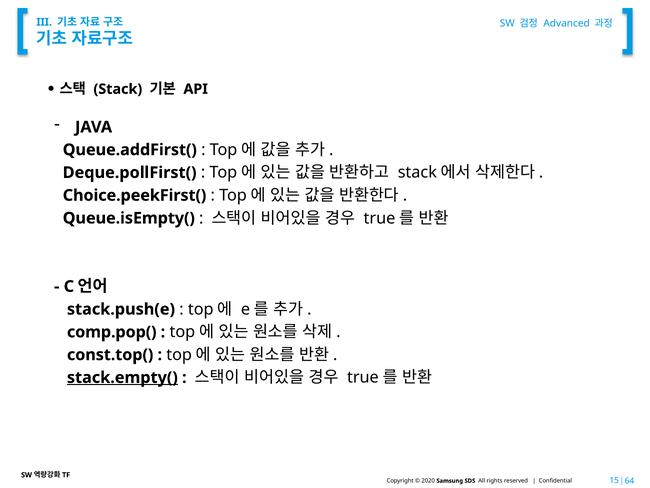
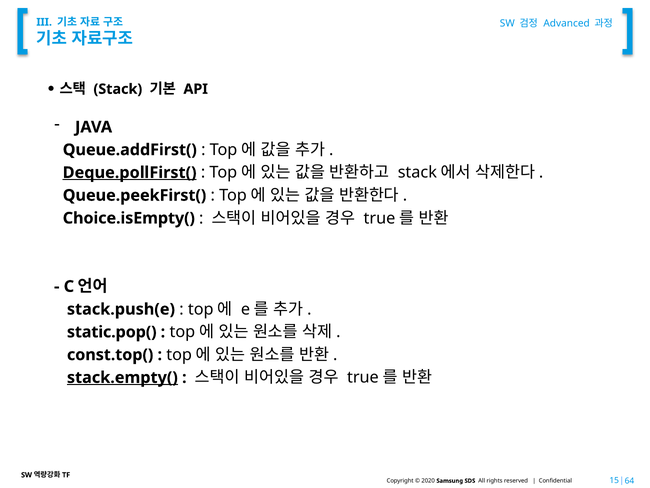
Deque.pollFirst( underline: none -> present (130, 172)
Choice.peekFirst(: Choice.peekFirst( -> Queue.peekFirst( (134, 195)
Queue.isEmpty(: Queue.isEmpty( -> Choice.isEmpty( (129, 218)
comp.pop(: comp.pop( -> static.pop( (112, 332)
